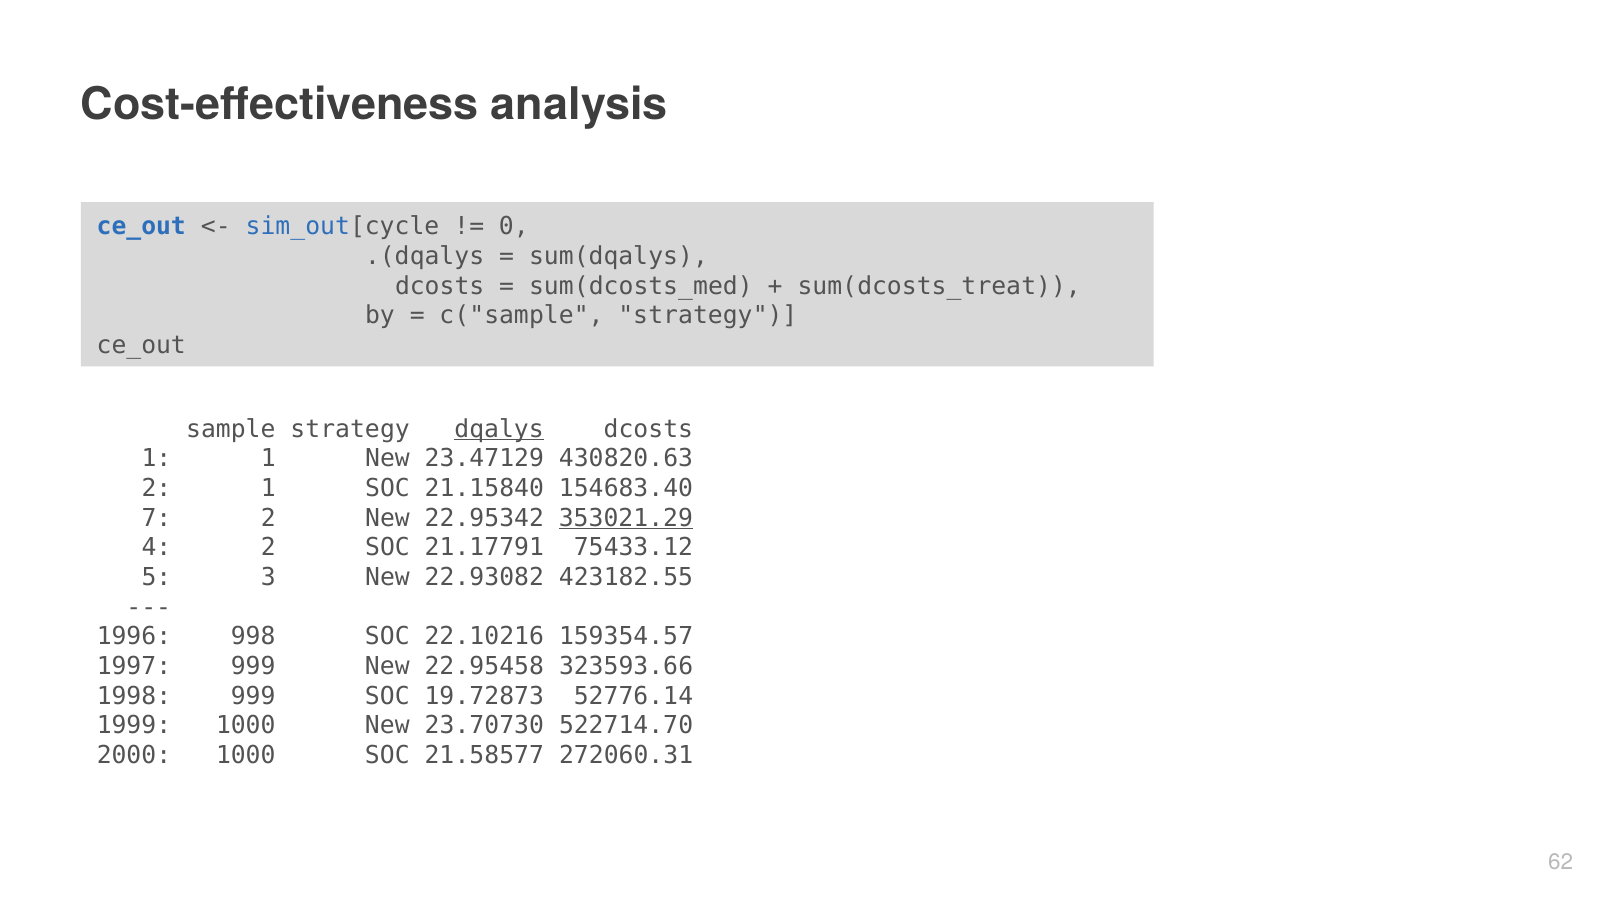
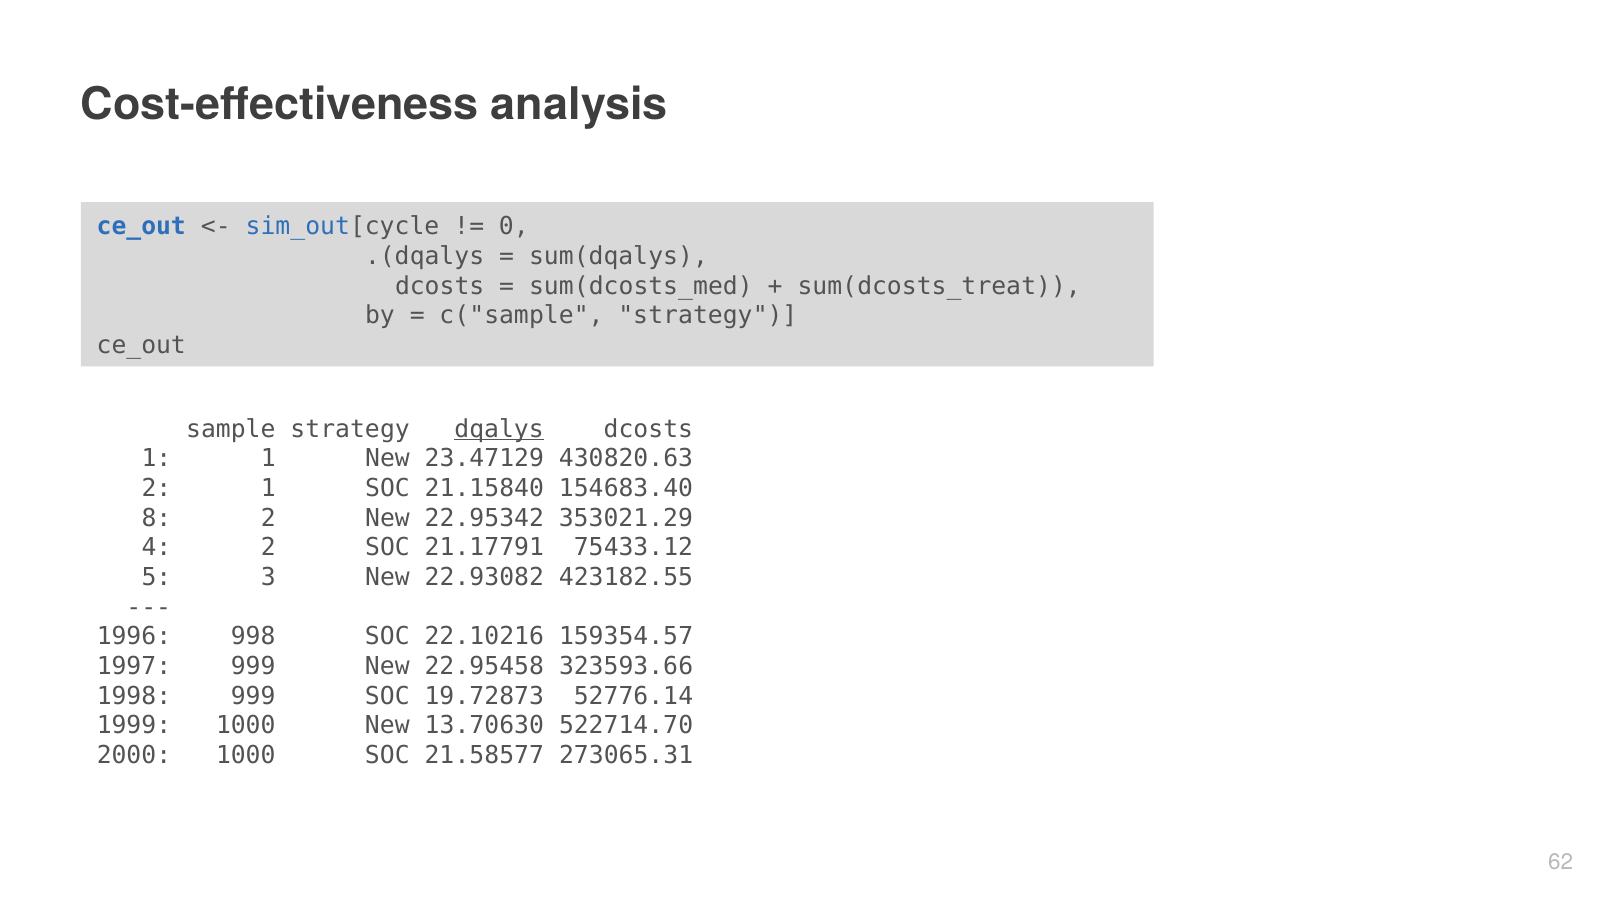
7: 7 -> 8 (156, 518)
353021.29 underline: present -> none (626, 518)
23.70730: 23.70730 -> 13.70630 (484, 725)
272060.31: 272060.31 -> 273065.31 (626, 755)
